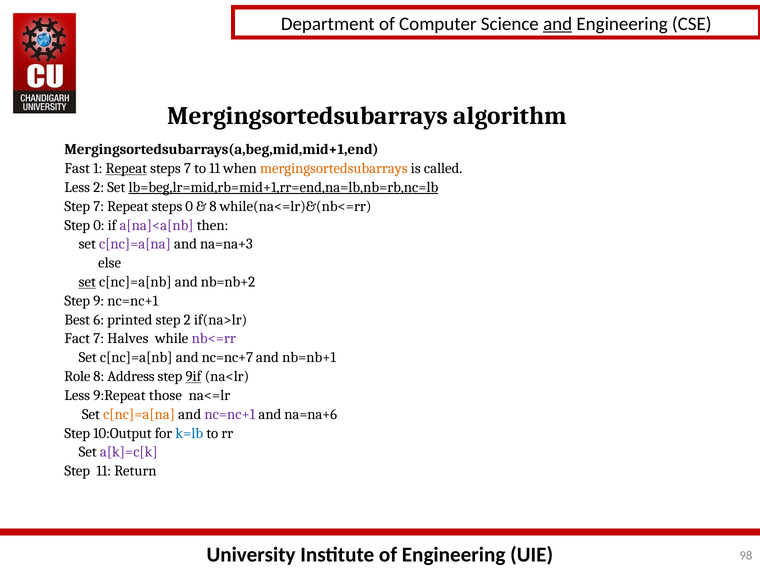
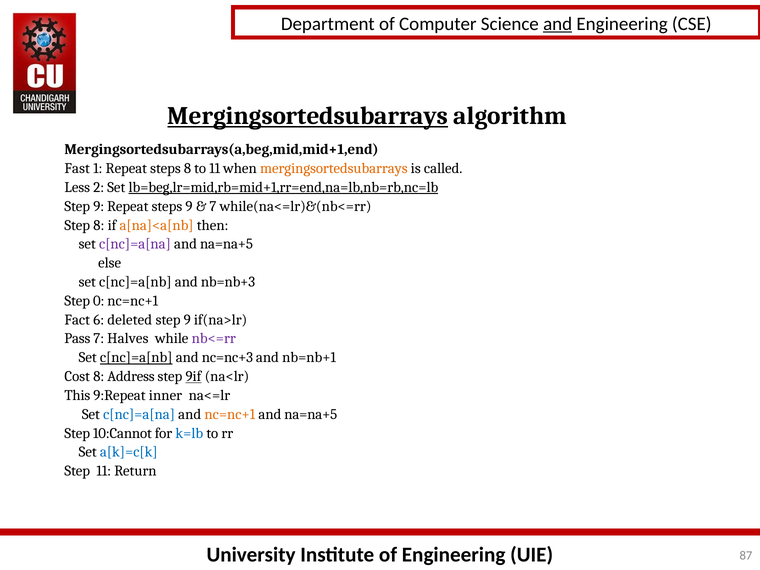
Mergingsortedsubarrays underline: none -> present (308, 116)
Repeat underline: present -> none (126, 168)
steps 7: 7 -> 8 (188, 168)
7: 7 -> 9 (99, 206)
steps 0: 0 -> 9 (189, 206)
8: 8 -> 7 (213, 206)
Step 0: 0 -> 8 (99, 225)
a[na]<a[nb colour: purple -> orange (157, 225)
na=na+3: na=na+3 -> na=na+5 (226, 244)
set underline: present -> none (87, 282)
nb=nb+2: nb=nb+2 -> nb=nb+3 (228, 282)
9: 9 -> 0 (99, 301)
Best: Best -> Fact (77, 320)
printed: printed -> deleted (130, 320)
2: 2 -> 9 (187, 320)
Fact: Fact -> Pass (77, 339)
c[nc]=a[nb underline: none -> present (136, 357)
nc=nc+7: nc=nc+7 -> nc=nc+3 (227, 357)
Role: Role -> Cost (77, 376)
Less: Less -> This (77, 395)
those: those -> inner (165, 395)
c[nc]=a[na colour: orange -> blue (139, 414)
nc=nc+1 colour: purple -> orange (230, 414)
na=na+6: na=na+6 -> na=na+5 (311, 414)
10:Output: 10:Output -> 10:Cannot (122, 433)
a[k]=c[k colour: purple -> blue (129, 452)
98: 98 -> 87 (746, 556)
